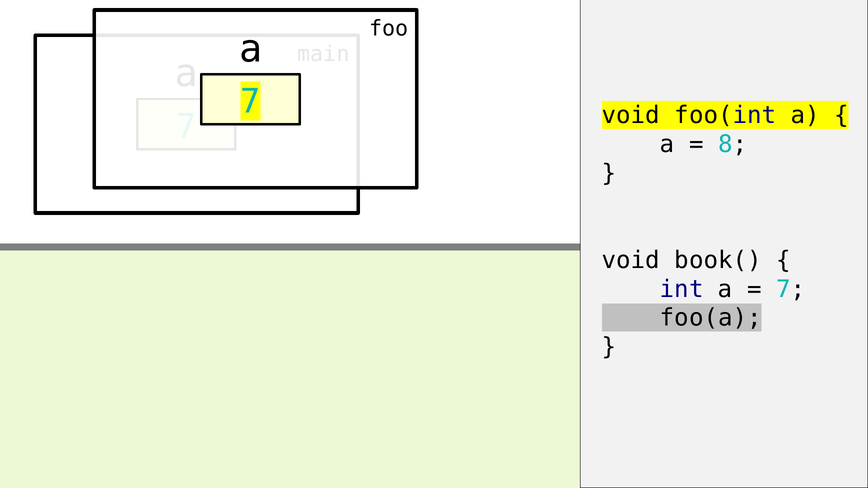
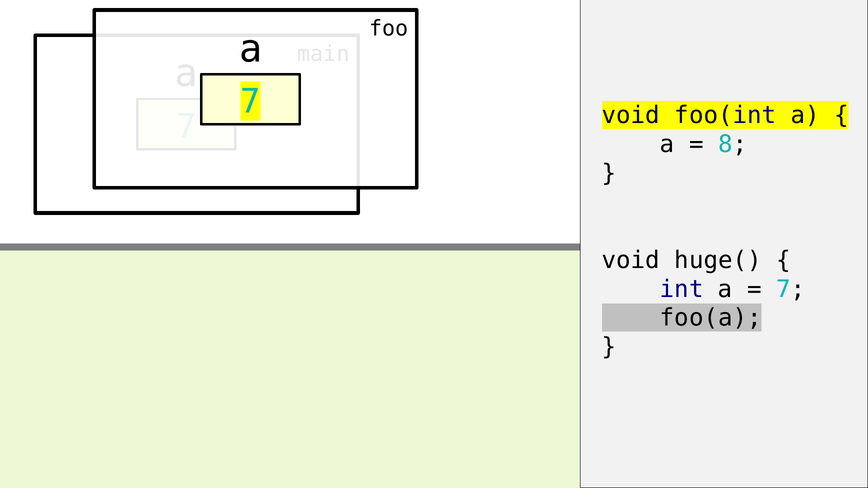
book(: book( -> huge( (718, 260)
